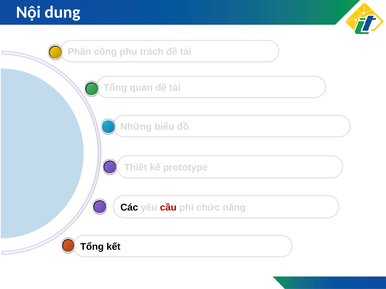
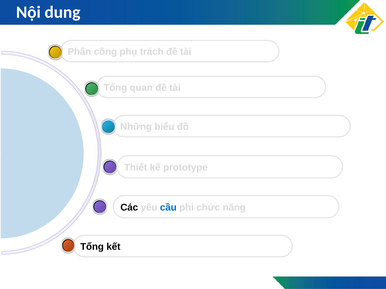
cầu colour: red -> blue (168, 208)
